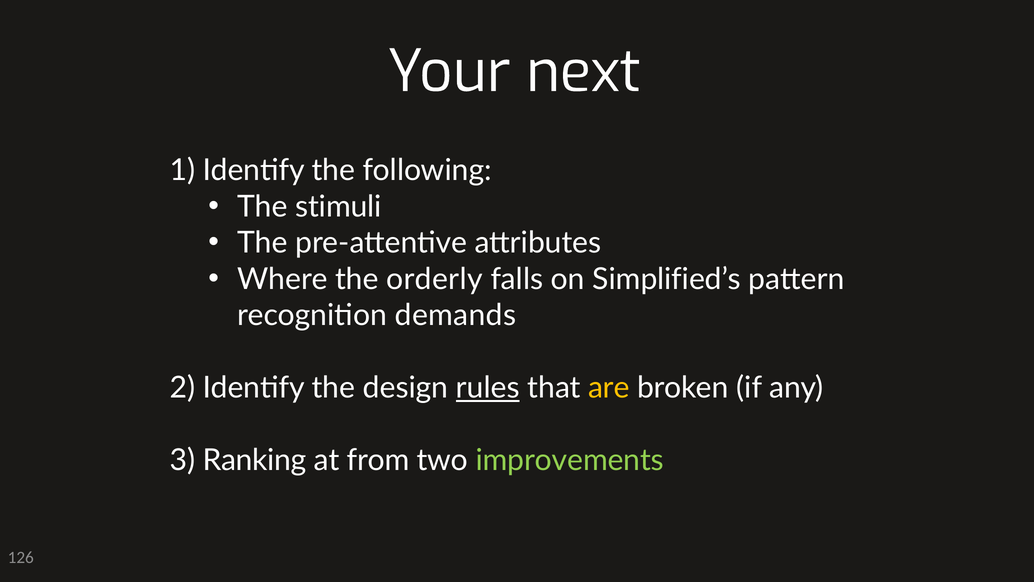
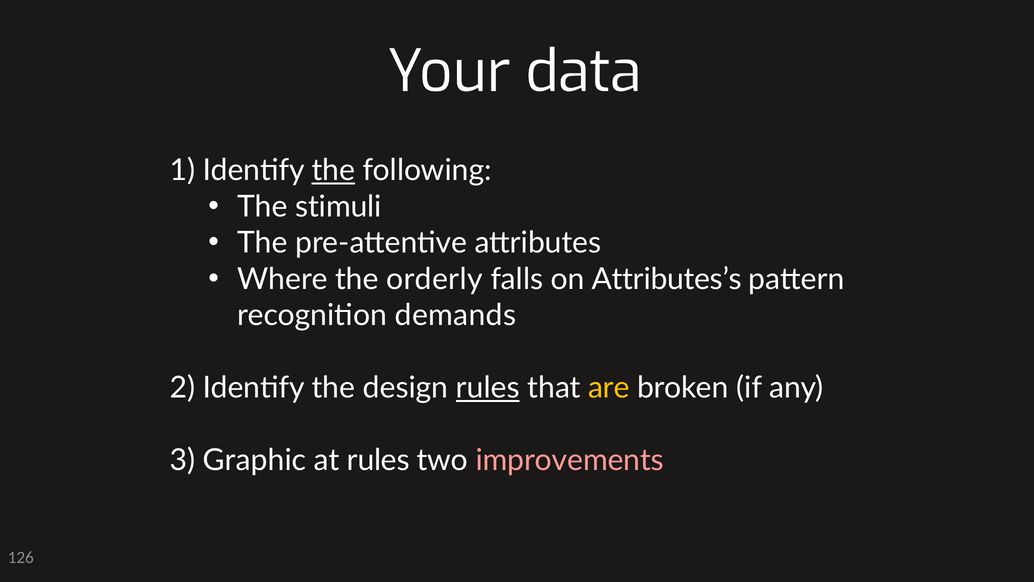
next: next -> data (583, 72)
the underline: none -> present (333, 170)
Simplified’s: Simplified’s -> Attributes’s (667, 279)
Ranking: Ranking -> Graphic (254, 460)
at from: from -> rules (378, 460)
improvements colour: light green -> pink (570, 460)
